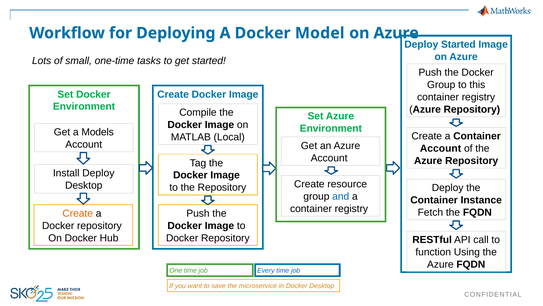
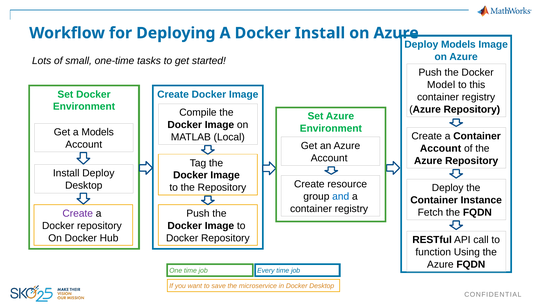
Docker Model: Model -> Install (320, 33)
Deploy Started: Started -> Models (458, 44)
Group: Group -> Model (441, 85)
Create colour: orange -> purple (78, 213)
